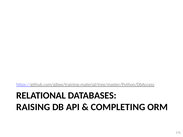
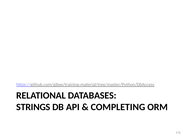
RAISING: RAISING -> STRINGS (33, 107)
